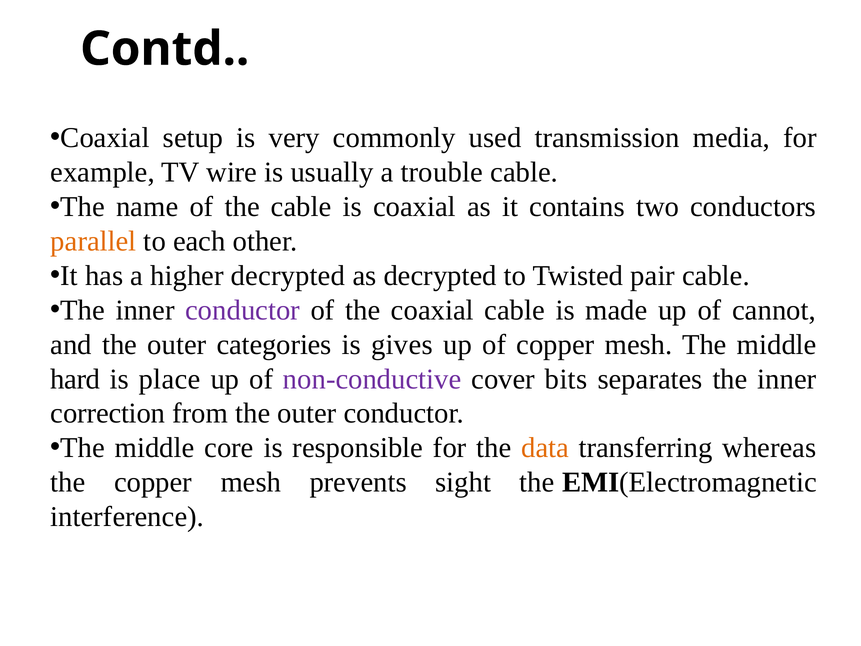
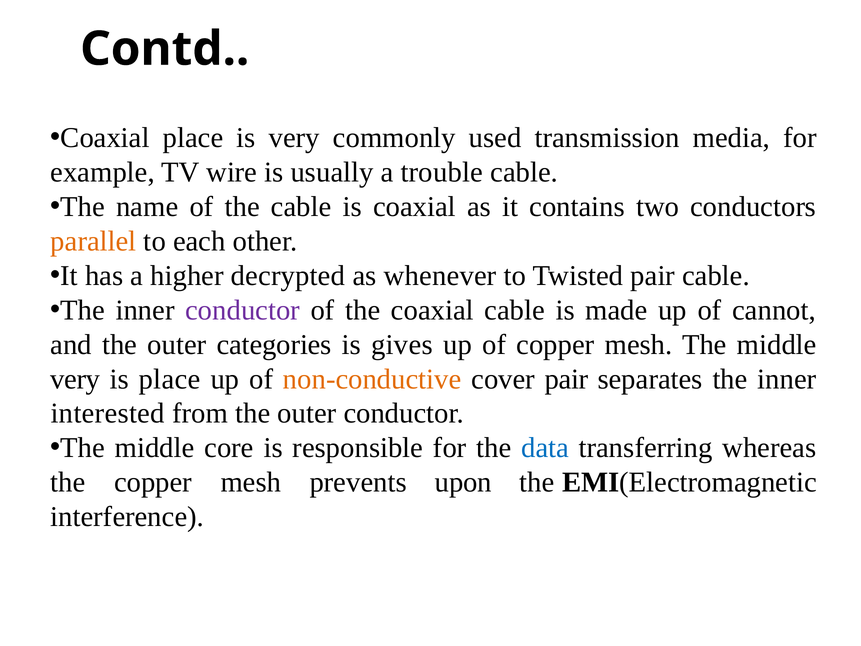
Coaxial setup: setup -> place (193, 138)
as decrypted: decrypted -> whenever (440, 276)
hard: hard -> very (75, 379)
non-conductive colour: purple -> orange (372, 379)
cover bits: bits -> pair (566, 379)
correction: correction -> interested (108, 413)
data colour: orange -> blue (545, 448)
sight: sight -> upon (463, 482)
